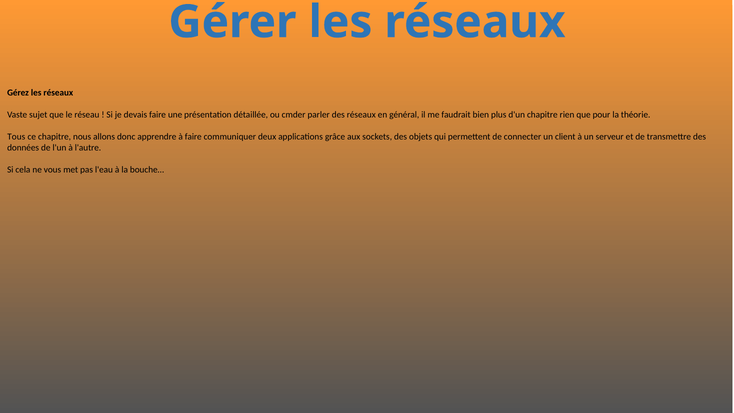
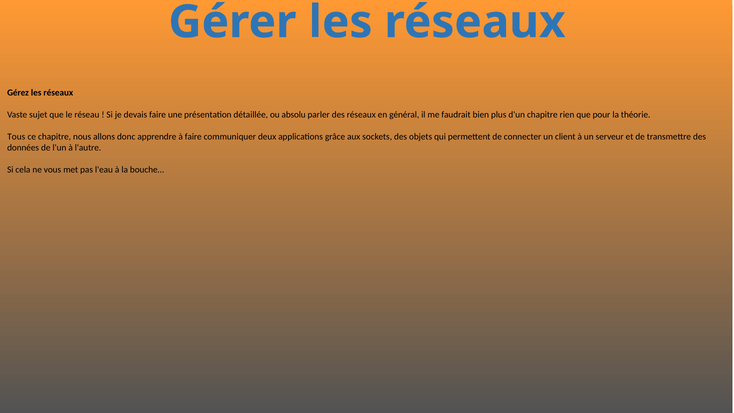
cmder: cmder -> absolu (294, 115)
